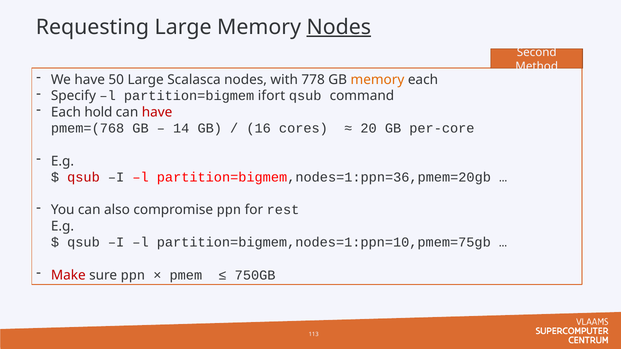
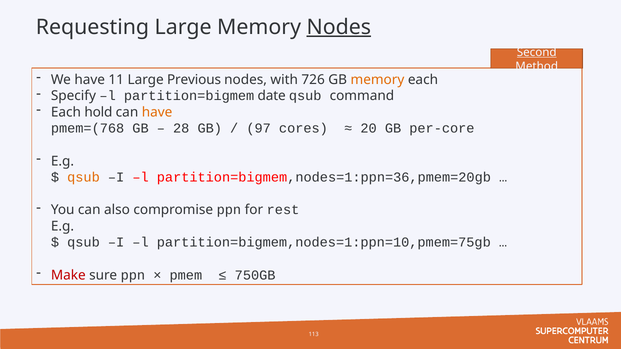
Second underline: none -> present (537, 52)
50: 50 -> 11 (116, 80)
Scalasca: Scalasca -> Previous (194, 80)
778: 778 -> 726 (313, 80)
ifort: ifort -> date (272, 96)
have colour: red -> orange (157, 112)
14: 14 -> 28 (181, 129)
16: 16 -> 97 (259, 129)
qsub colour: red -> orange (83, 177)
